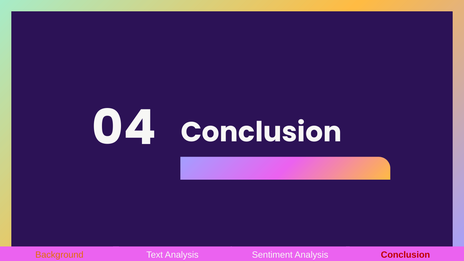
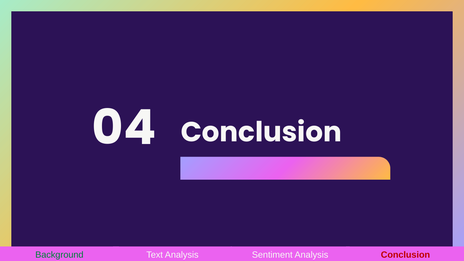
Background colour: orange -> green (59, 255)
